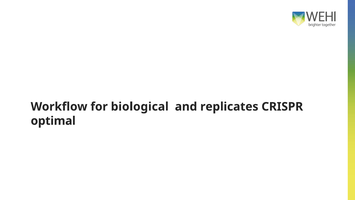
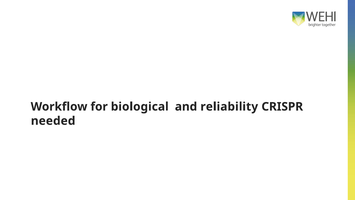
replicates: replicates -> reliability (229, 106)
optimal: optimal -> needed (53, 121)
